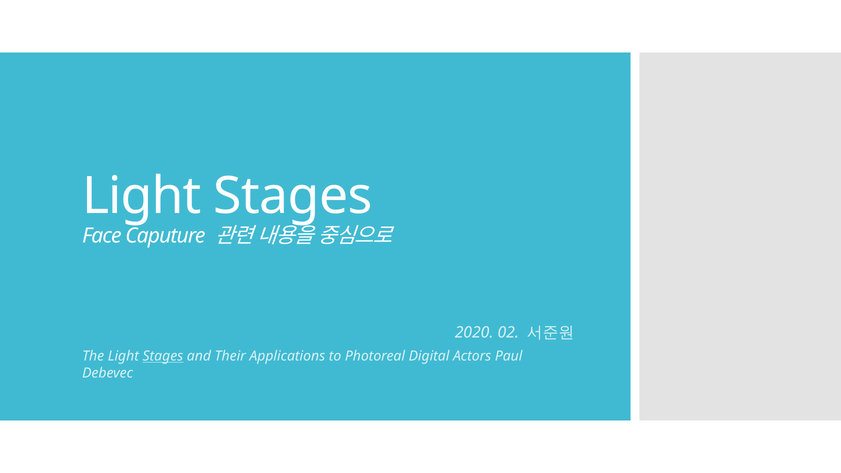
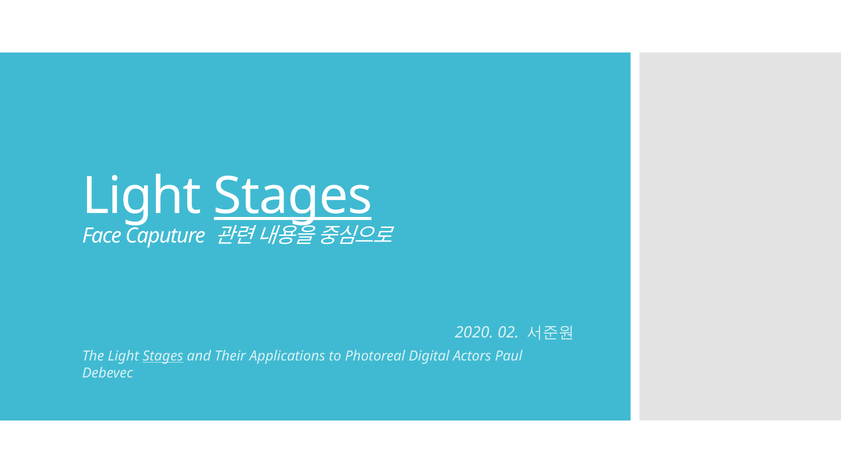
Stages underline: none -> present (293, 196)
